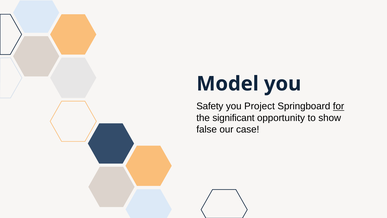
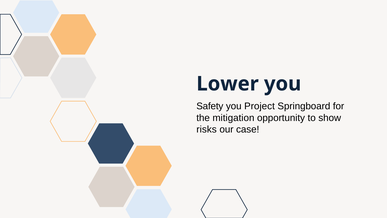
Model: Model -> Lower (228, 84)
for underline: present -> none (339, 106)
significant: significant -> mitigation (233, 118)
false: false -> risks (207, 129)
